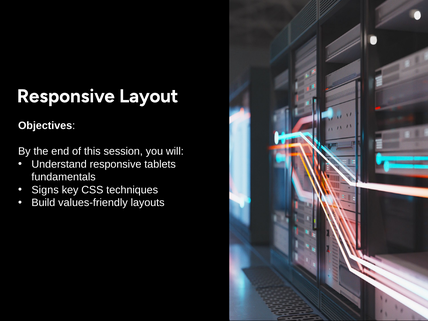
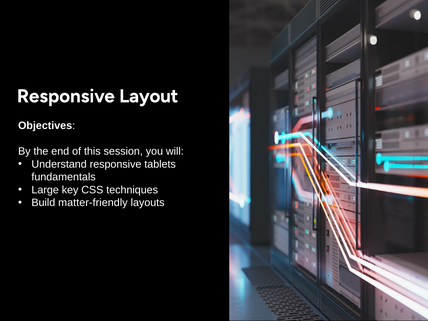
Signs: Signs -> Large (45, 190)
values-friendly: values-friendly -> matter-friendly (93, 203)
